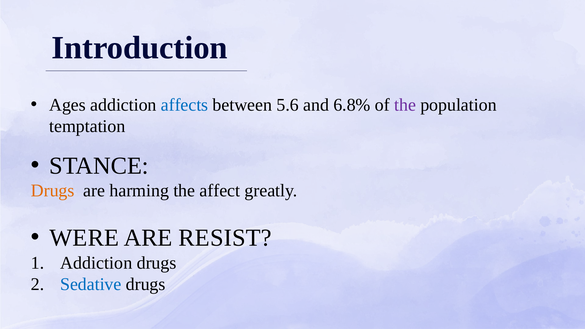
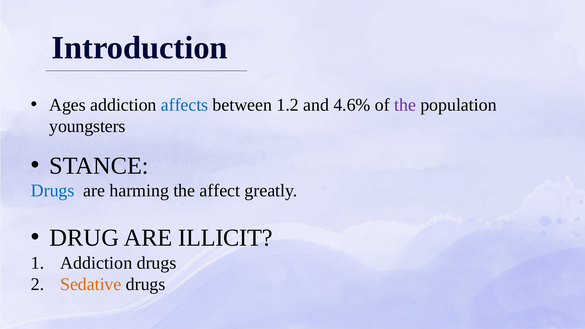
5.6: 5.6 -> 1.2 (288, 105)
6.8%: 6.8% -> 4.6% (352, 105)
temptation: temptation -> youngsters (87, 126)
Drugs colour: orange -> blue (53, 191)
WERE: WERE -> DRUG (84, 238)
RESIST: RESIST -> ILLICIT (225, 238)
Sedative colour: blue -> orange (91, 284)
